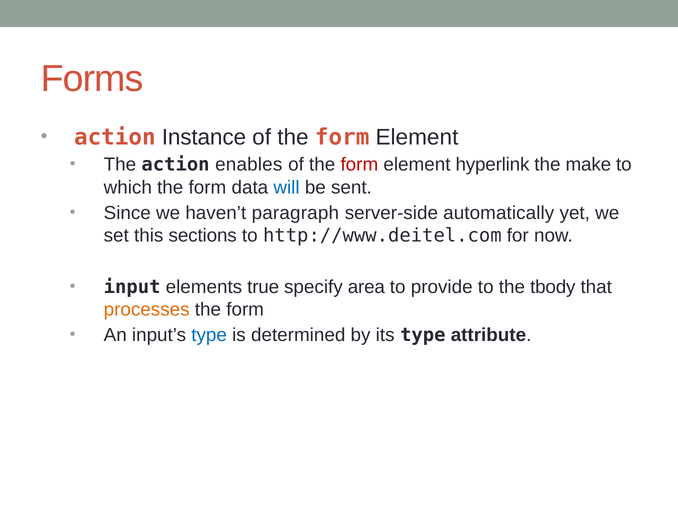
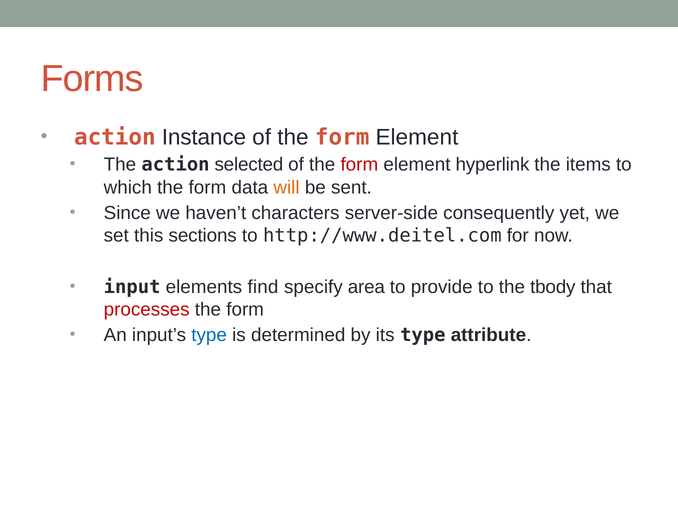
enables: enables -> selected (249, 165)
make: make -> items (588, 165)
will colour: blue -> orange (286, 187)
paragraph: paragraph -> characters (295, 213)
automatically: automatically -> consequently (499, 213)
true: true -> find (263, 287)
processes colour: orange -> red (147, 310)
